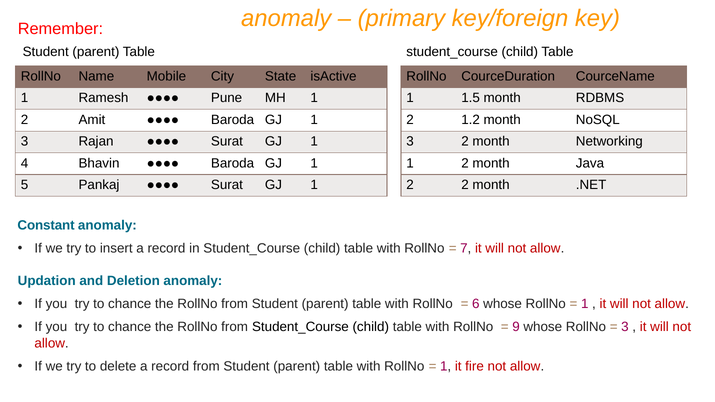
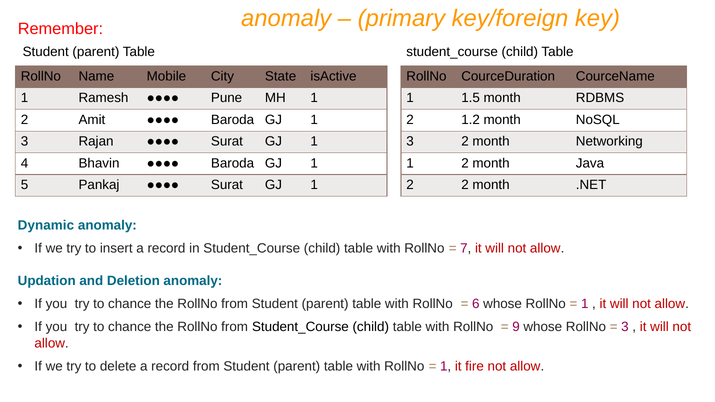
Constant: Constant -> Dynamic (46, 225)
